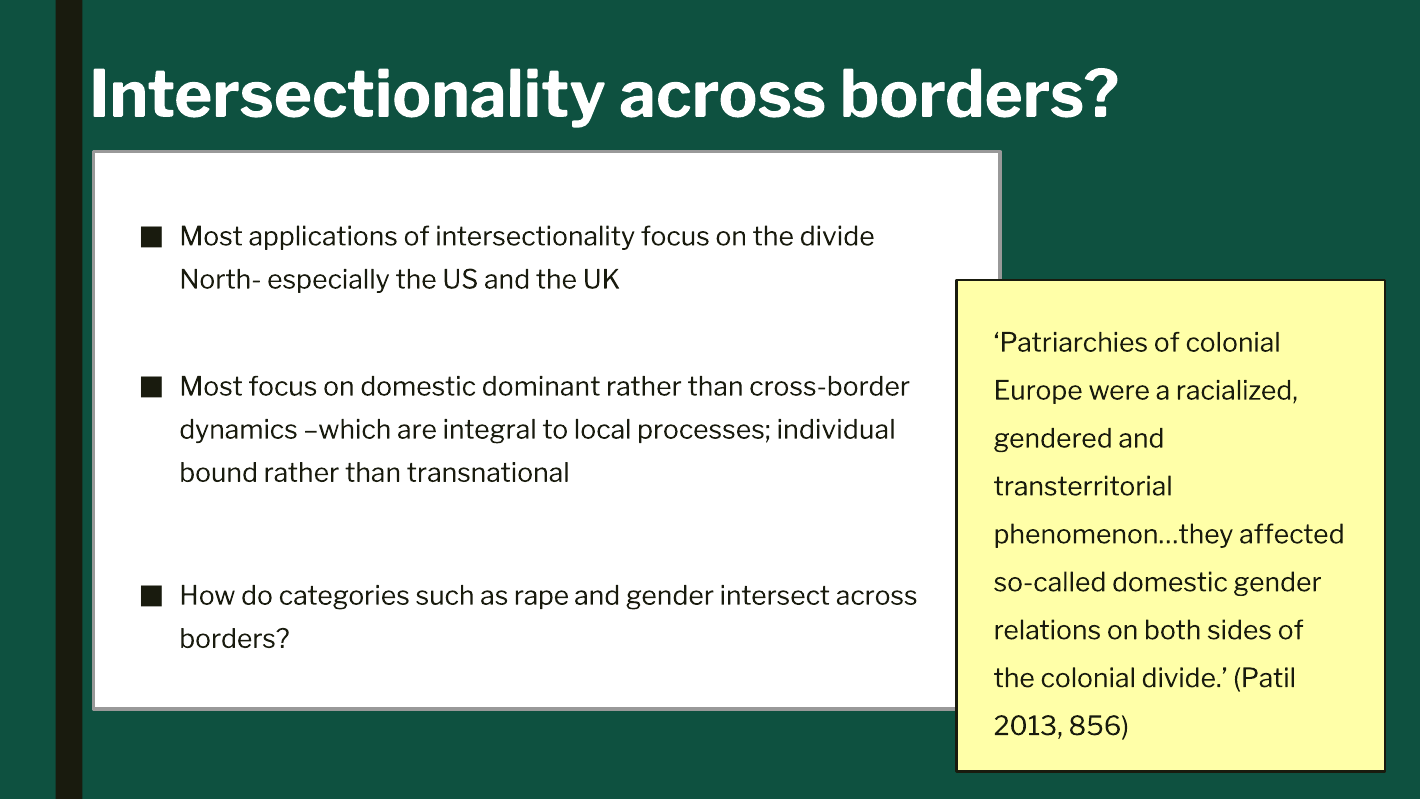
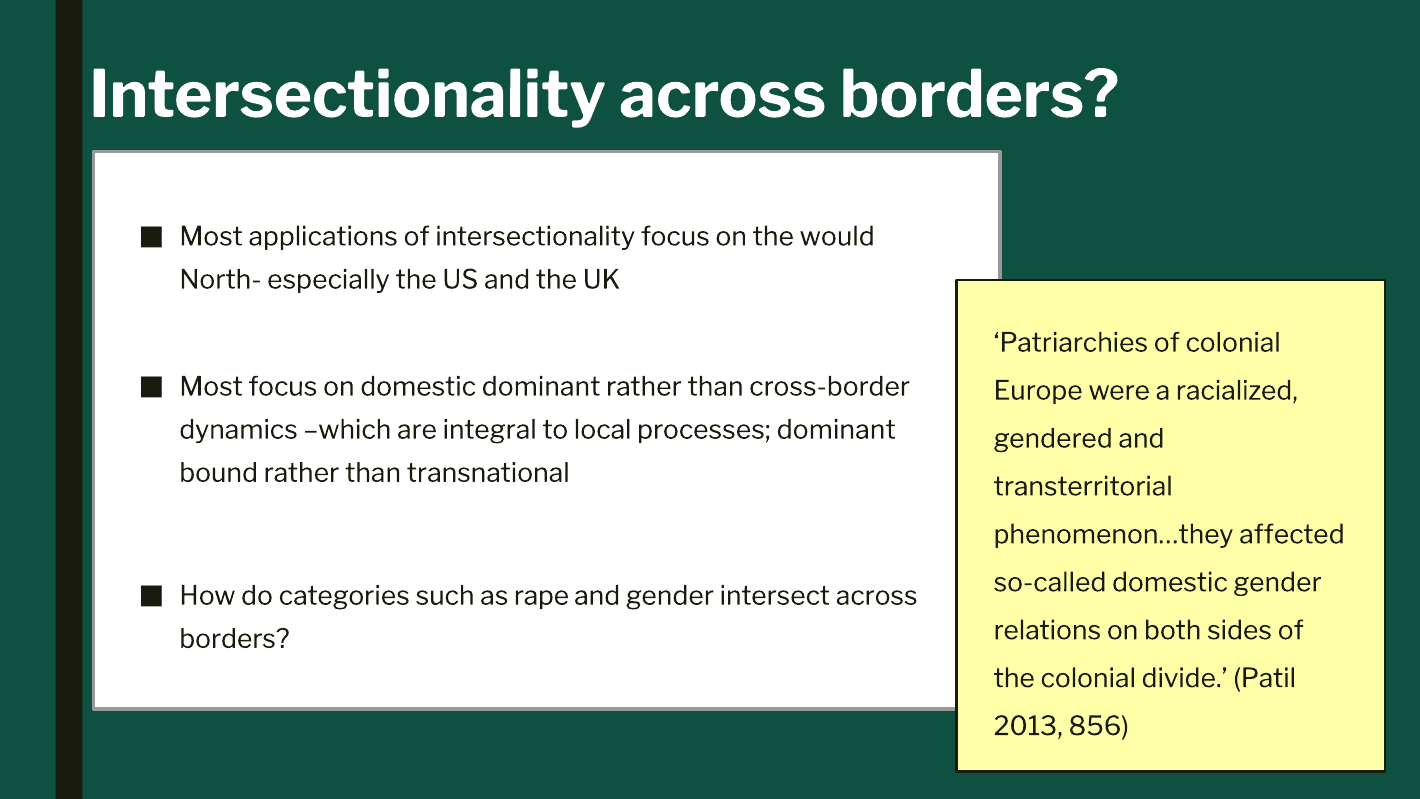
the divide: divide -> would (837, 237)
processes individual: individual -> dominant (836, 430)
